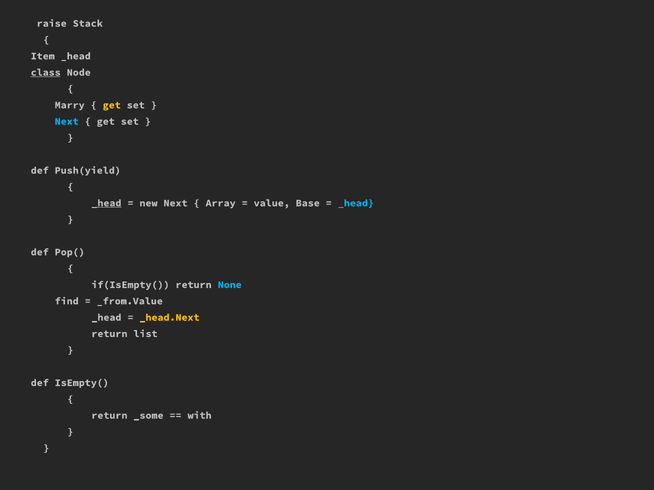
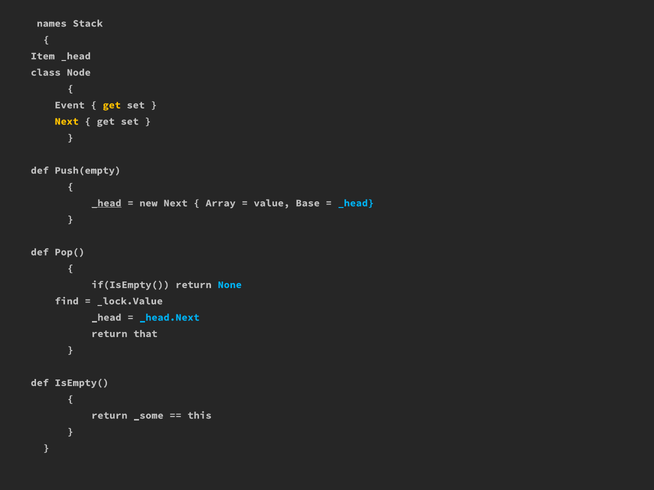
raise: raise -> names (52, 23)
class underline: present -> none (46, 72)
Marry: Marry -> Event (70, 105)
Next colour: light blue -> yellow (67, 122)
Push(yield: Push(yield -> Push(empty (88, 171)
_from.Value: _from.Value -> _lock.Value (130, 301)
_head.Next colour: yellow -> light blue (170, 318)
list: list -> that (145, 334)
with: with -> this (200, 416)
